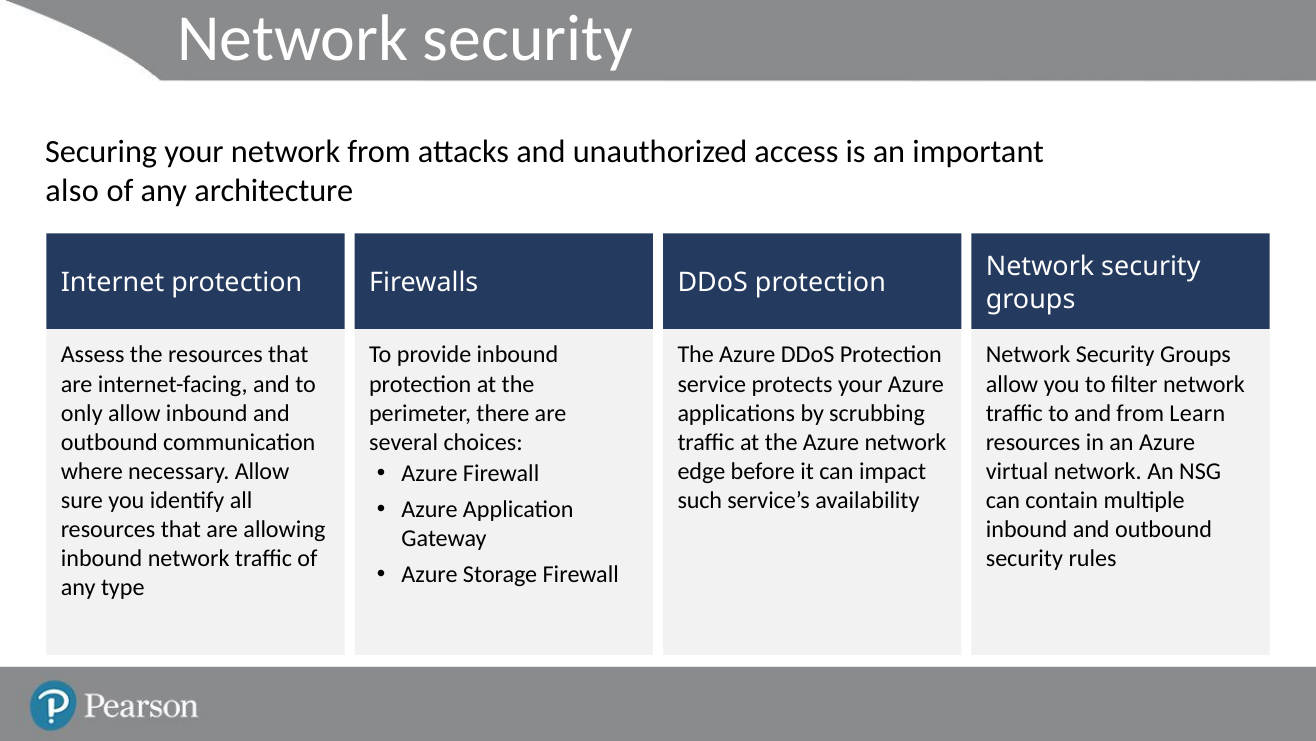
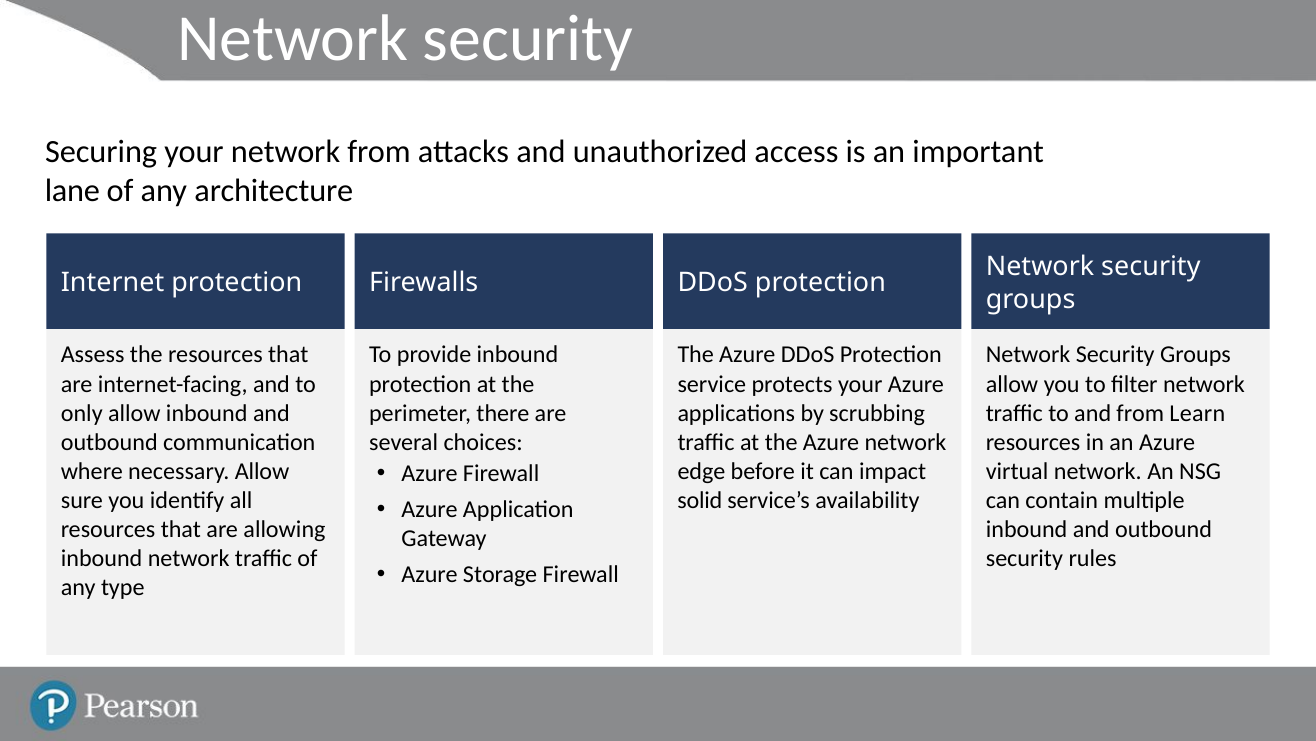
also: also -> lane (72, 191)
such: such -> solid (700, 500)
